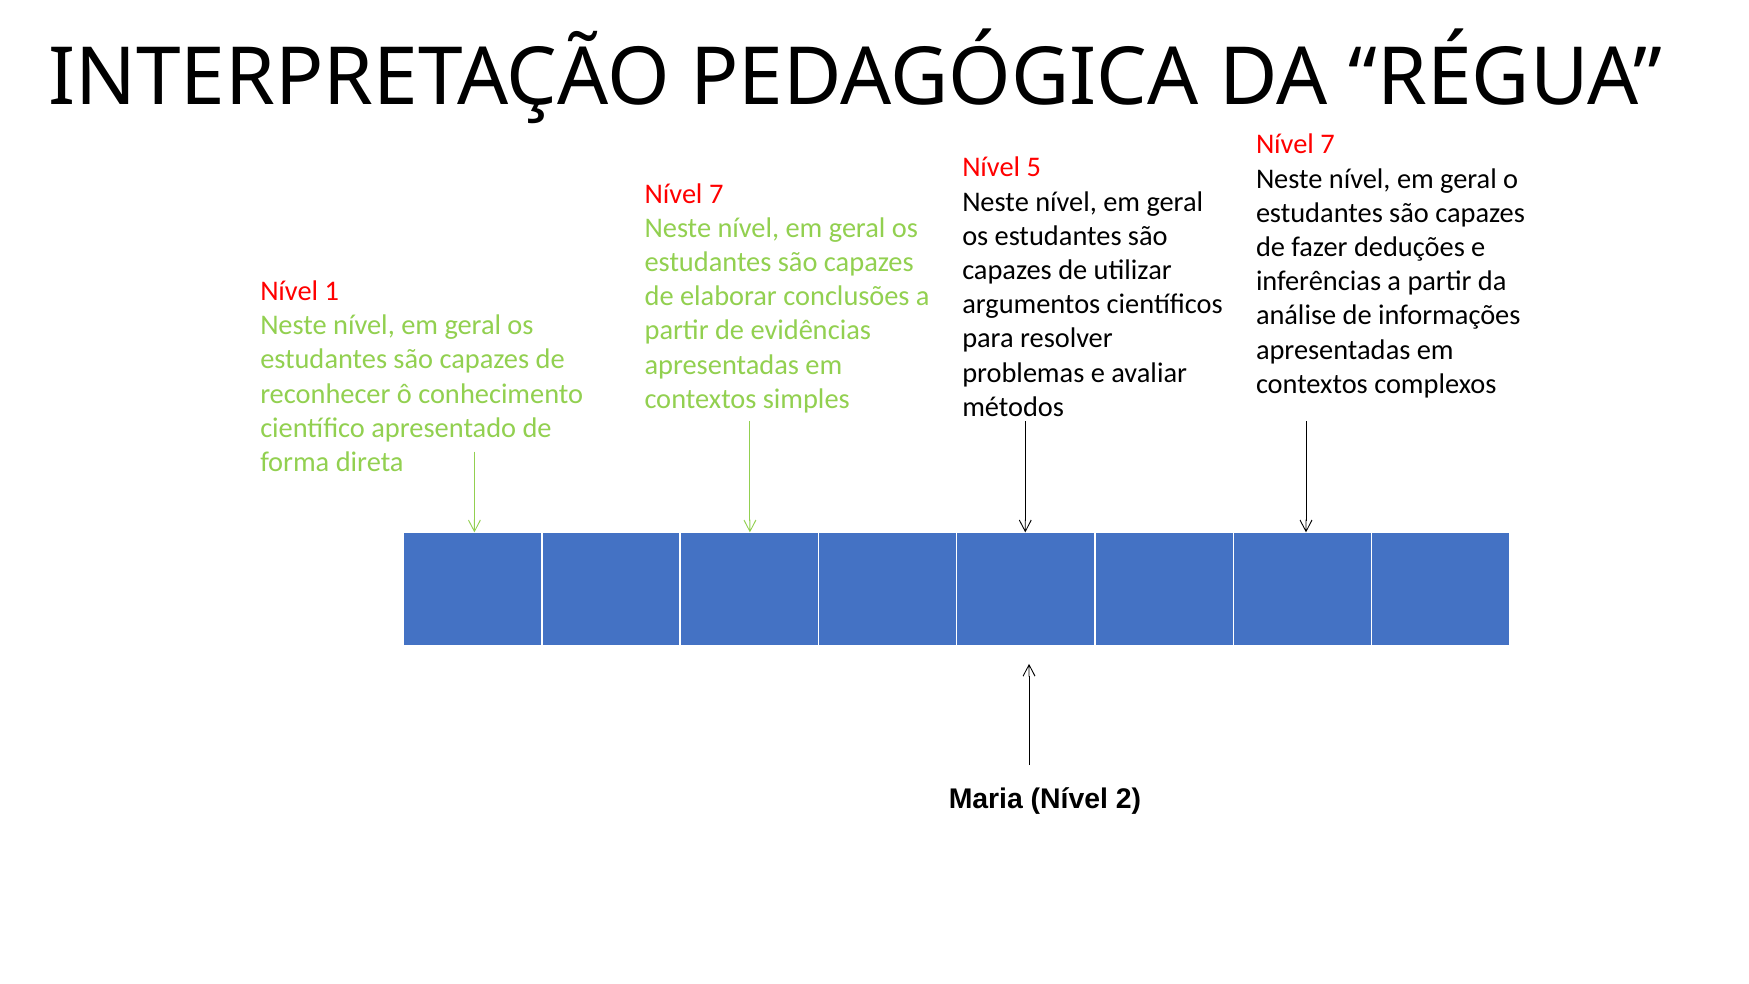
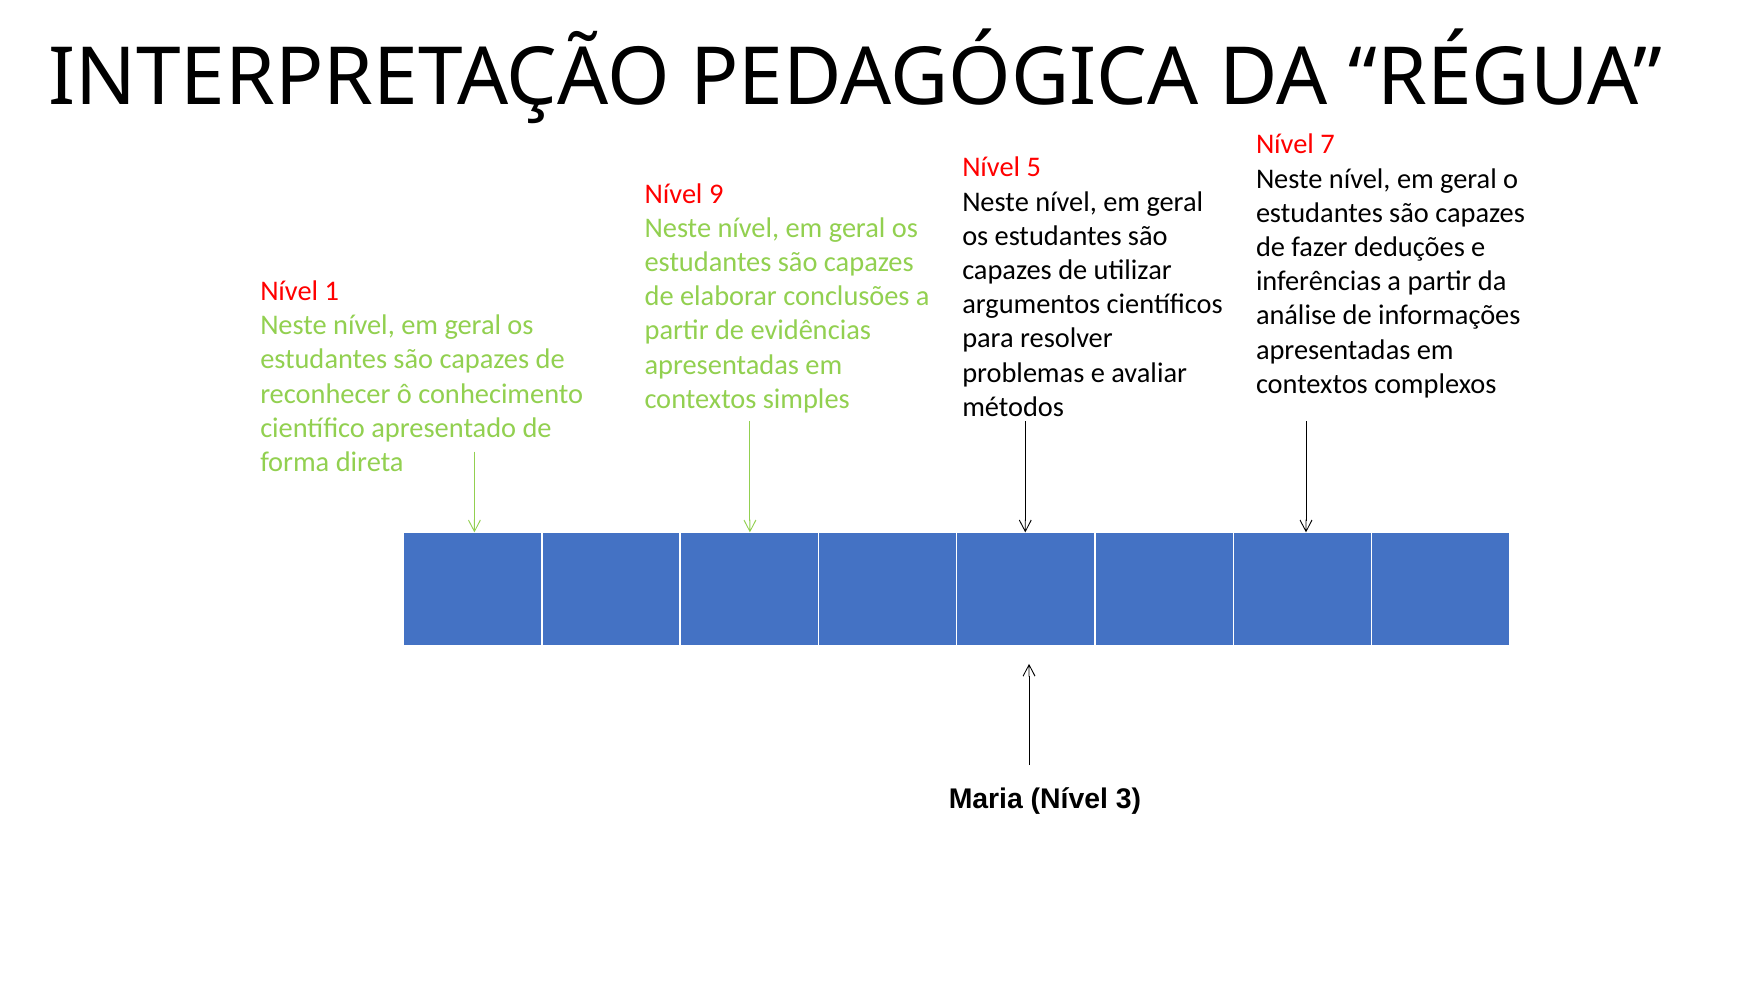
7: 7 -> 9 (716, 194)
2: 2 -> 3 (1128, 799)
